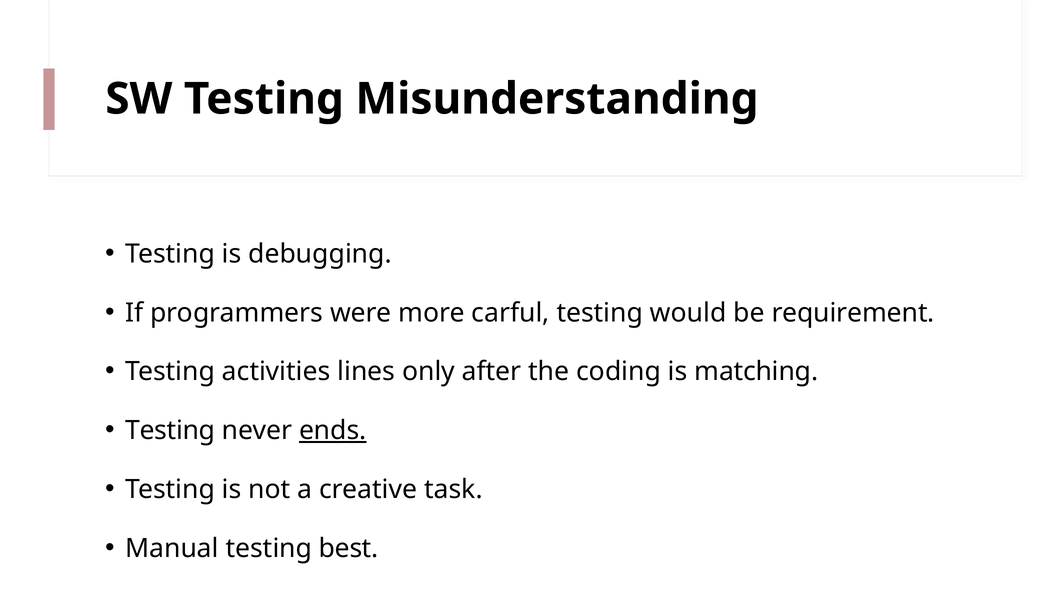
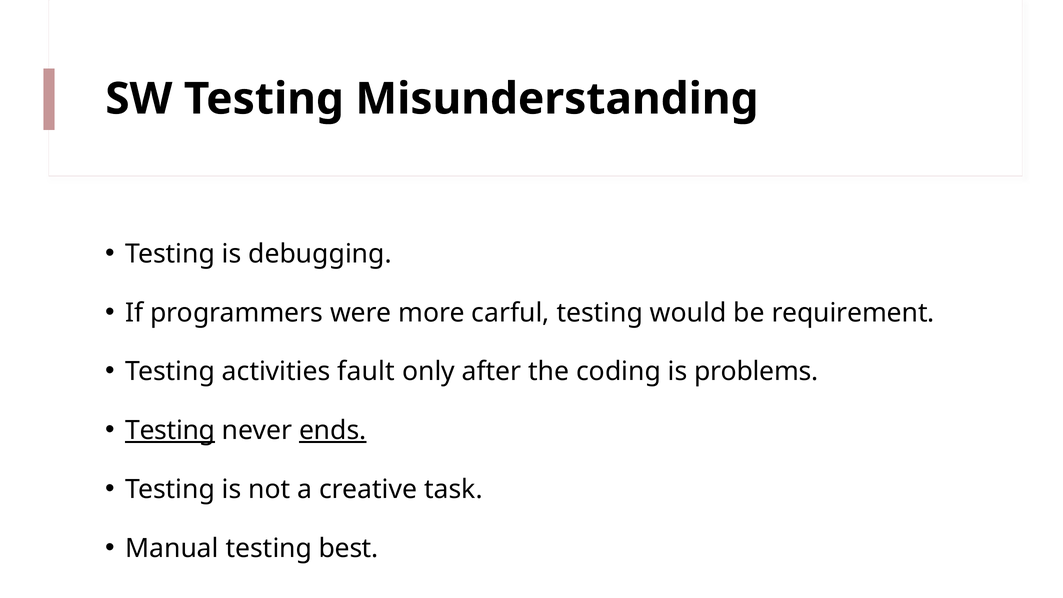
lines: lines -> fault (366, 372)
matching: matching -> problems (756, 372)
Testing underline: none -> present (170, 431)
